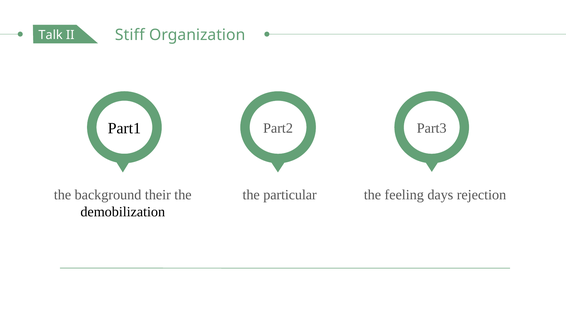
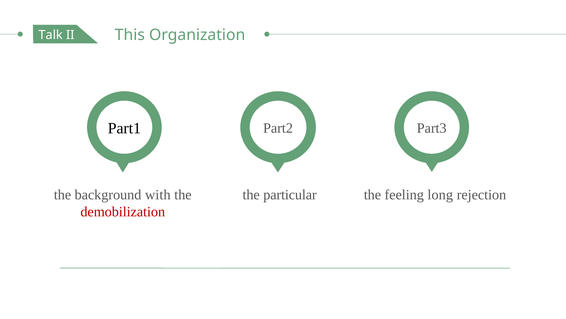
Stiff: Stiff -> This (130, 35)
days: days -> long (440, 195)
their: their -> with (158, 195)
demobilization colour: black -> red (123, 212)
